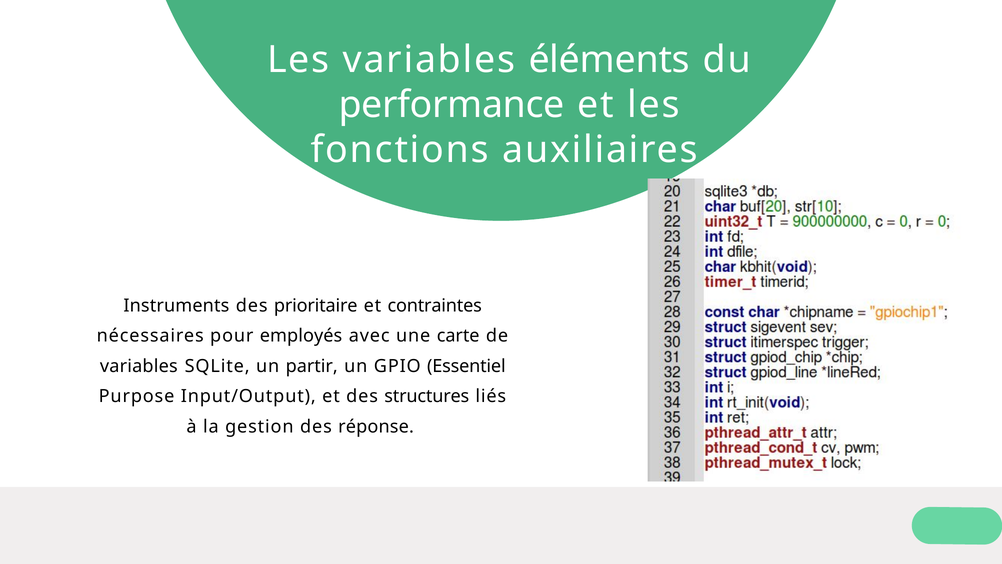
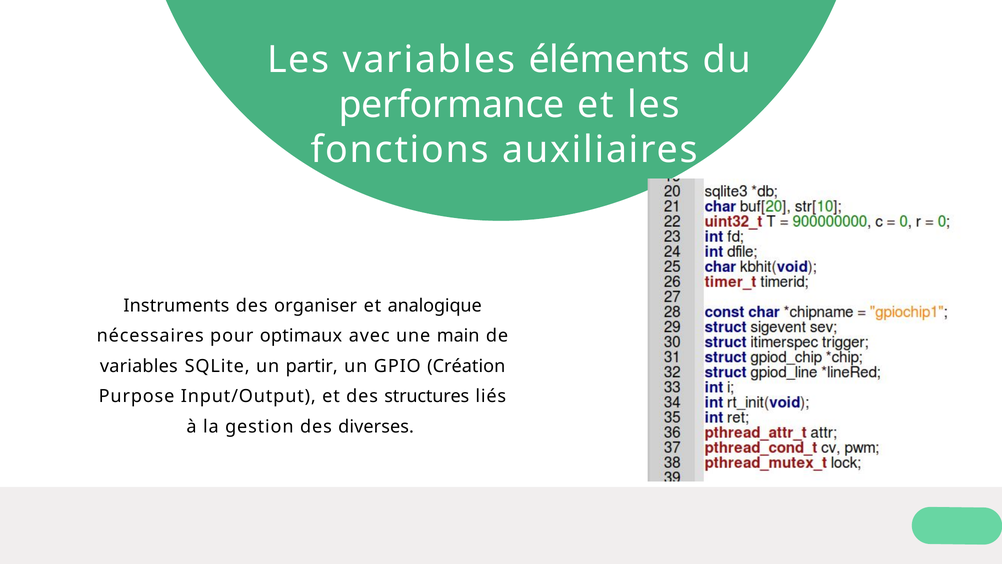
prioritaire: prioritaire -> organiser (316, 305)
contraintes: contraintes -> analogique (435, 305)
employés: employés -> optimaux (301, 336)
carte: carte -> main (458, 336)
Essentiel: Essentiel -> Création (466, 366)
réponse: réponse -> diverses (376, 426)
